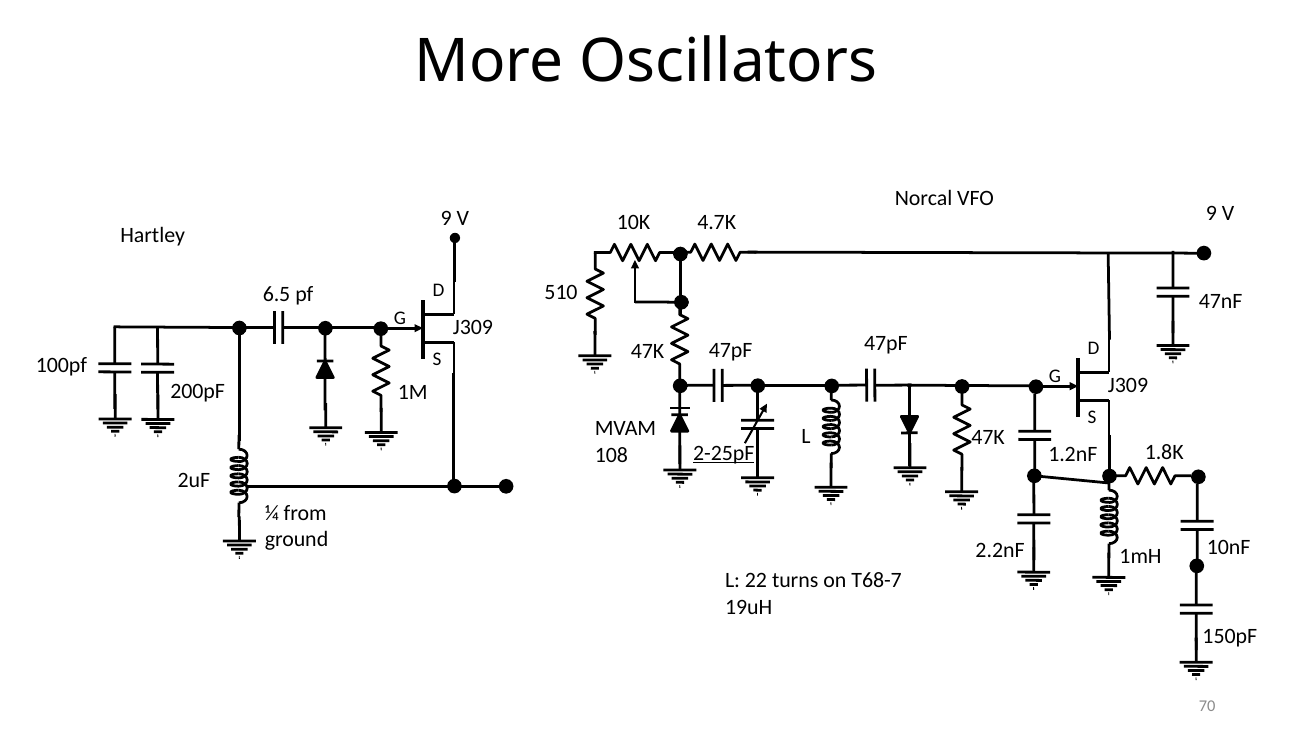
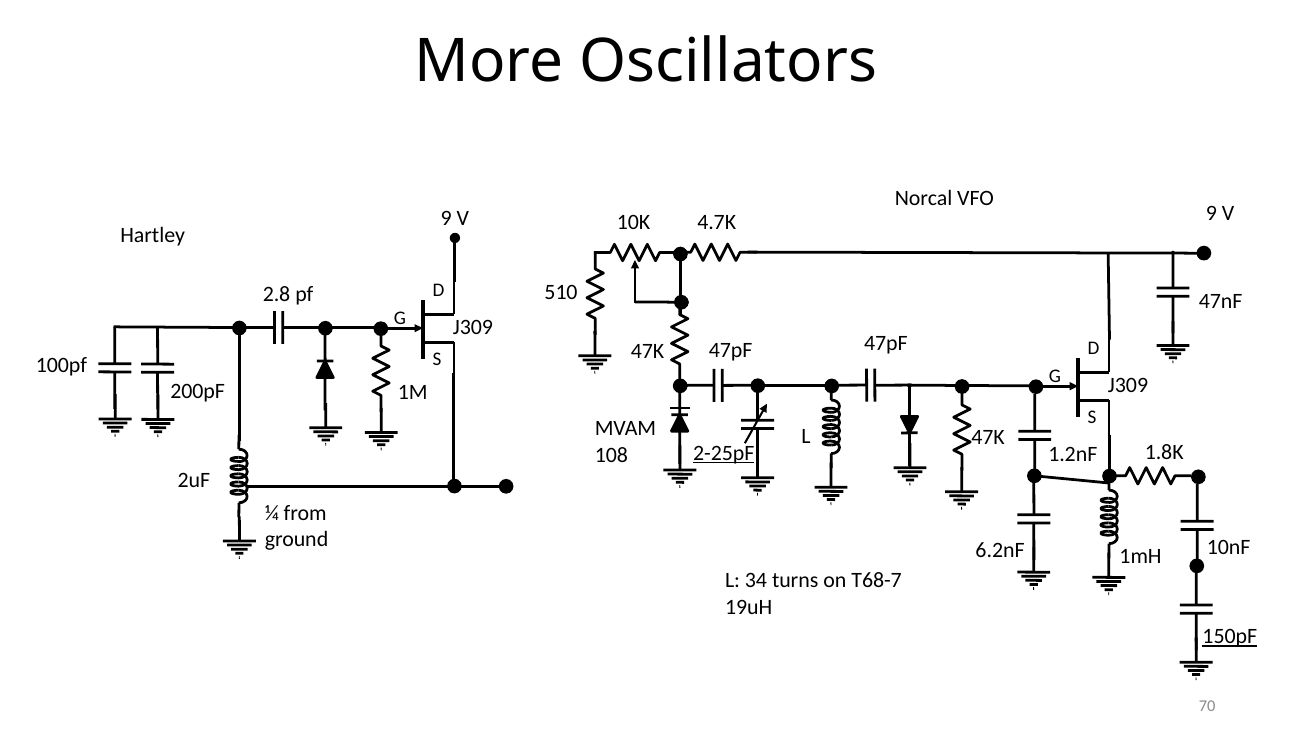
6.5: 6.5 -> 2.8 (277, 294)
2.2nF: 2.2nF -> 6.2nF (1000, 550)
22: 22 -> 34 (756, 581)
150pF underline: none -> present (1230, 637)
